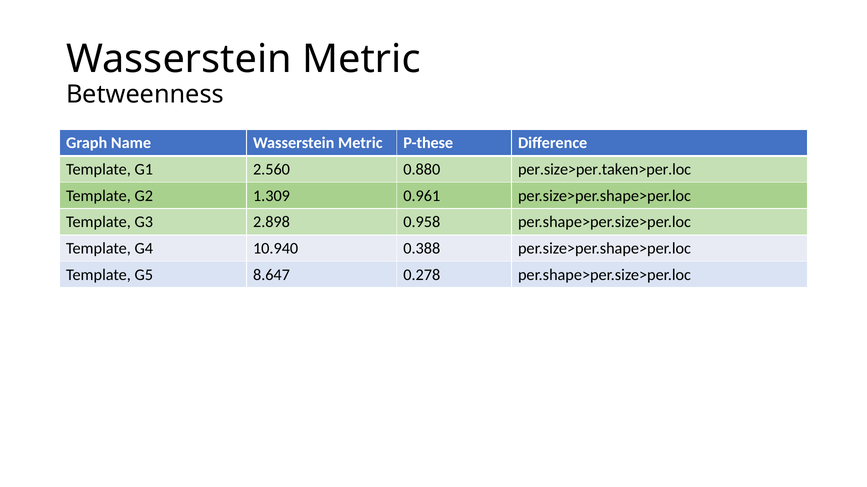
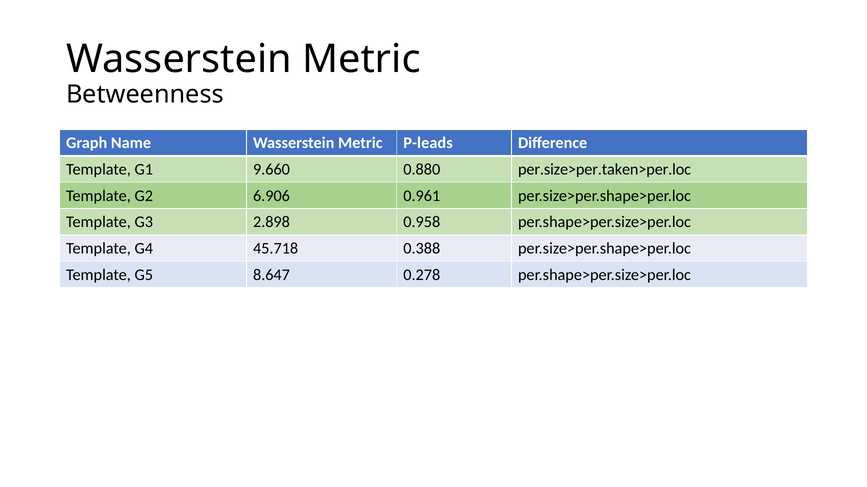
P-these: P-these -> P-leads (428, 143)
2.560: 2.560 -> 9.660 (271, 170)
1.309: 1.309 -> 6.906 (271, 196)
10.940: 10.940 -> 45.718 (276, 249)
